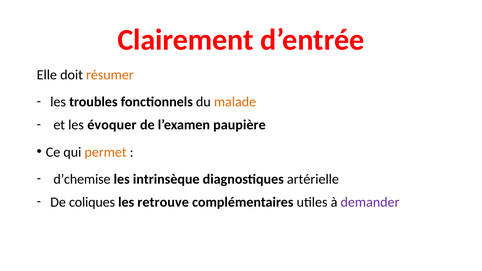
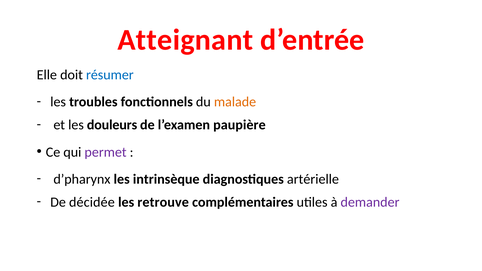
Clairement: Clairement -> Atteignant (185, 40)
résumer colour: orange -> blue (110, 75)
évoquer: évoquer -> douleurs (112, 125)
permet colour: orange -> purple (106, 152)
d’chemise: d’chemise -> d’pharynx (82, 179)
coliques: coliques -> décidée (92, 202)
